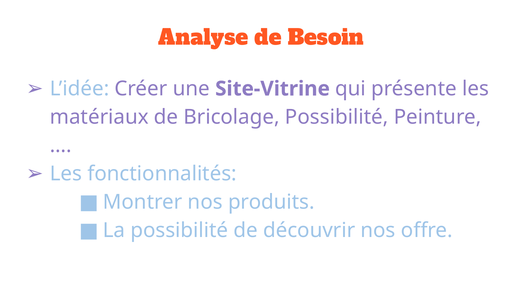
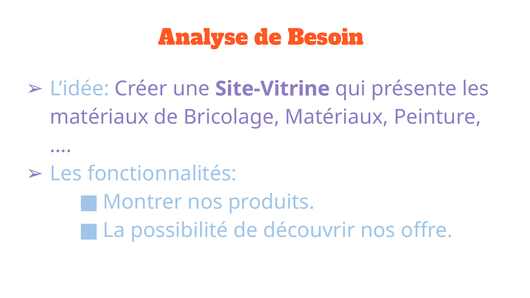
Bricolage Possibilité: Possibilité -> Matériaux (337, 117)
